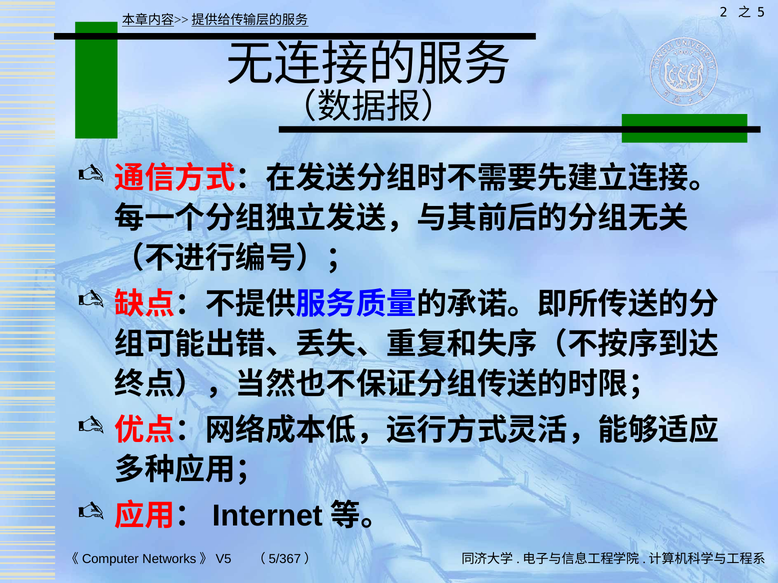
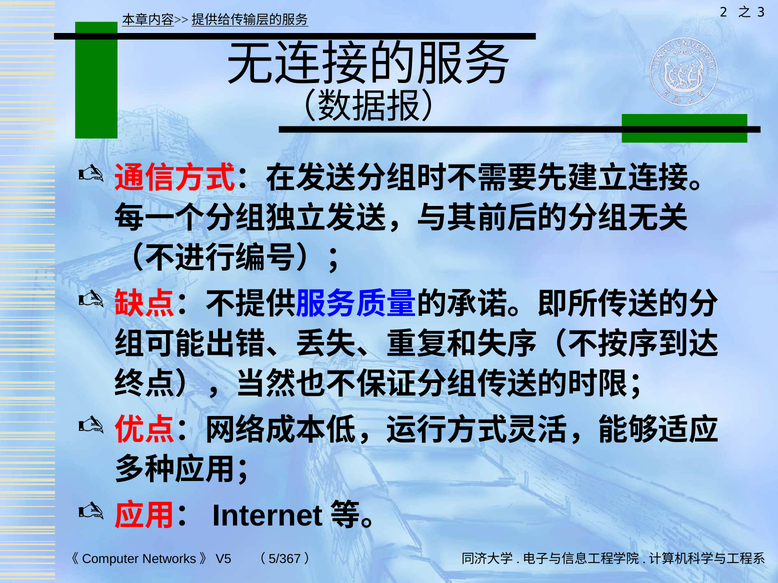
5: 5 -> 3 (761, 13)
